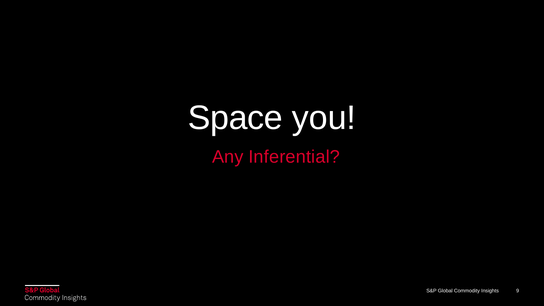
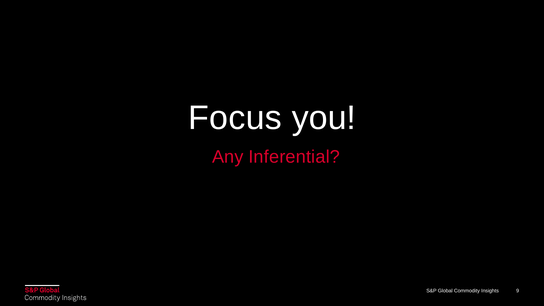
Space: Space -> Focus (235, 118)
